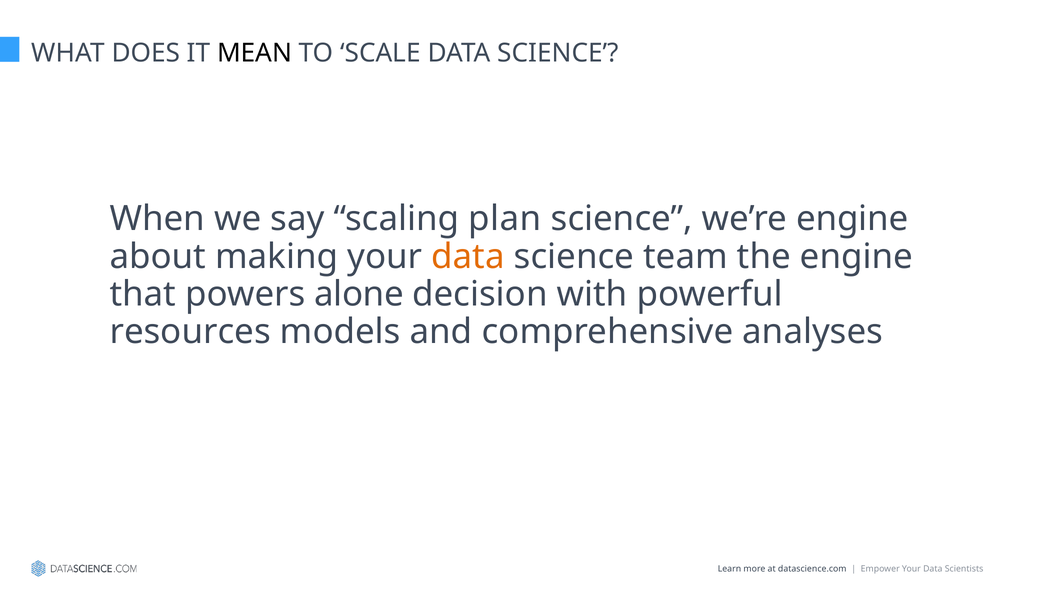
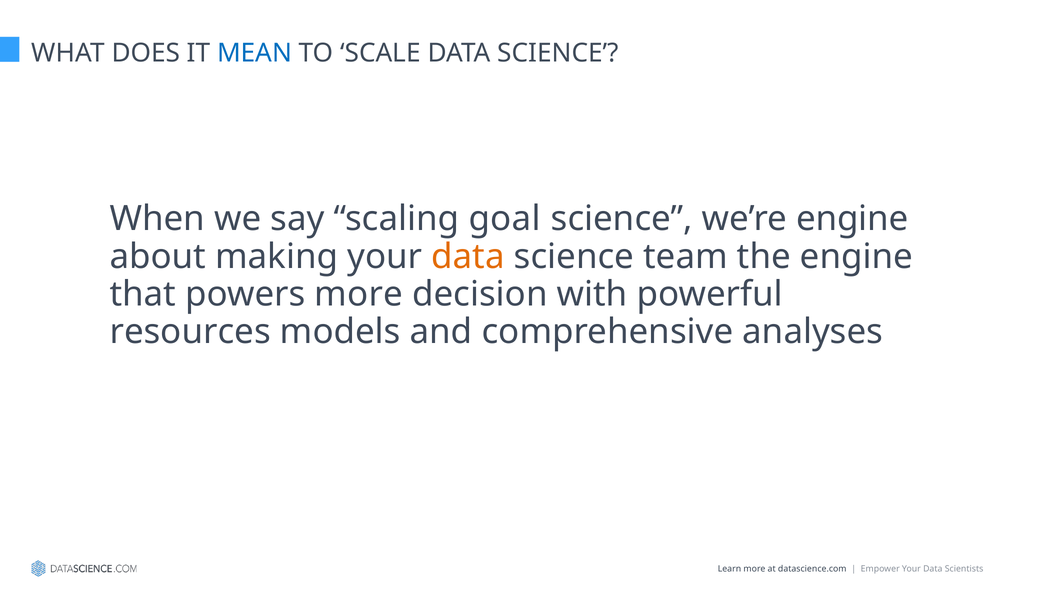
MEAN colour: black -> blue (255, 53)
plan: plan -> goal (505, 219)
powers alone: alone -> more (359, 294)
